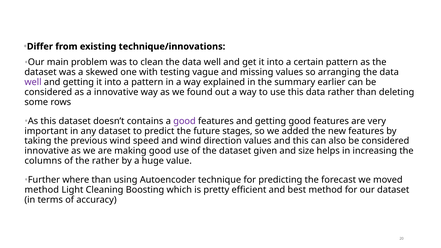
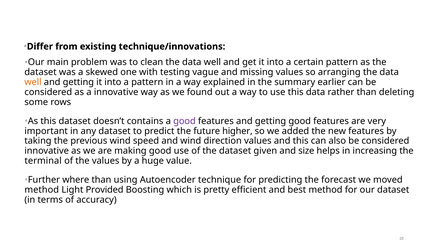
well colour: purple -> orange (33, 82)
stages: stages -> higher (237, 131)
columns: columns -> terminal (43, 161)
the rather: rather -> values (106, 161)
Cleaning: Cleaning -> Provided (105, 190)
